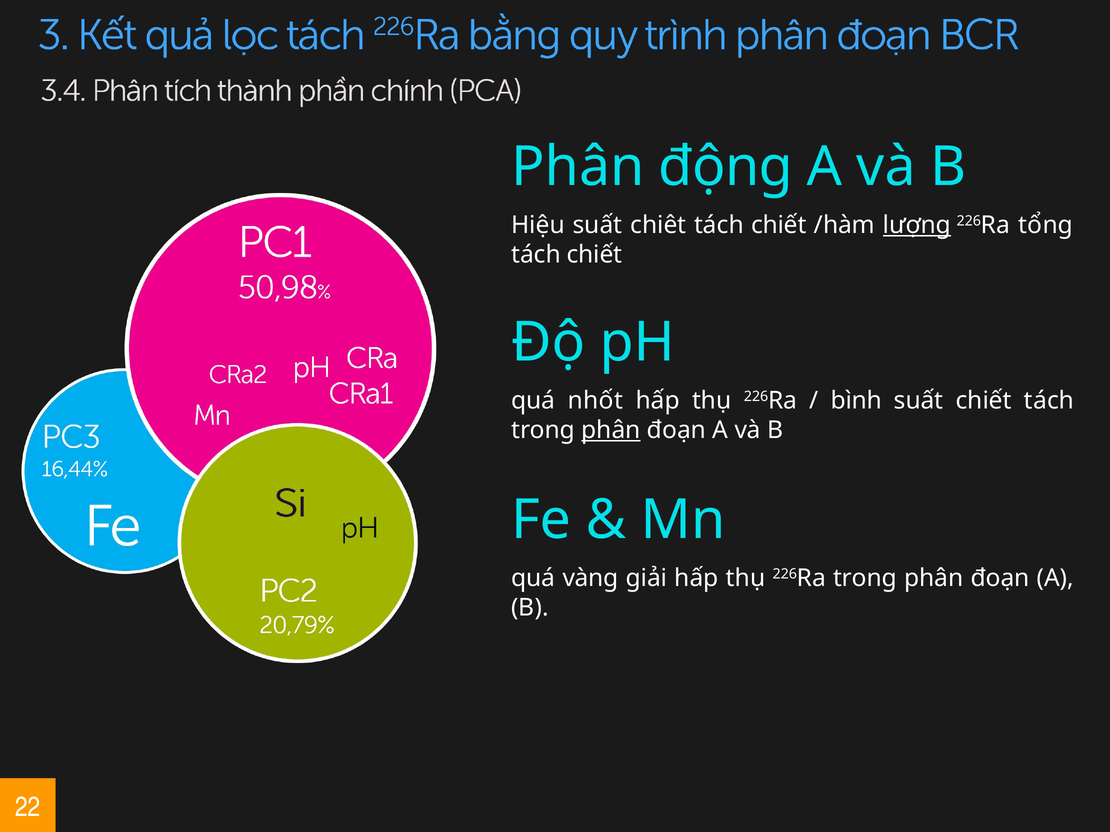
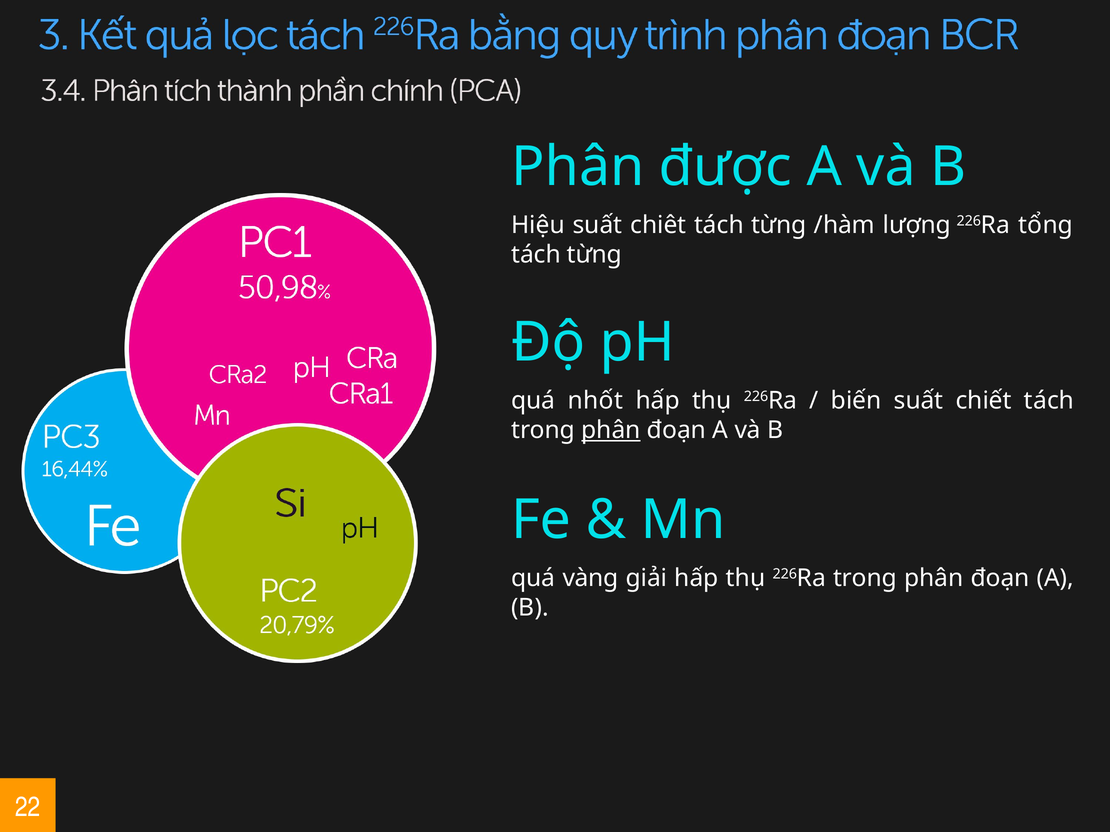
động: động -> được (725, 167)
chiết: chiết -> từng (779, 225)
lượng underline: present -> none (917, 225)
chiết: chiết -> từng (594, 255)
bình: bình -> biến (856, 401)
